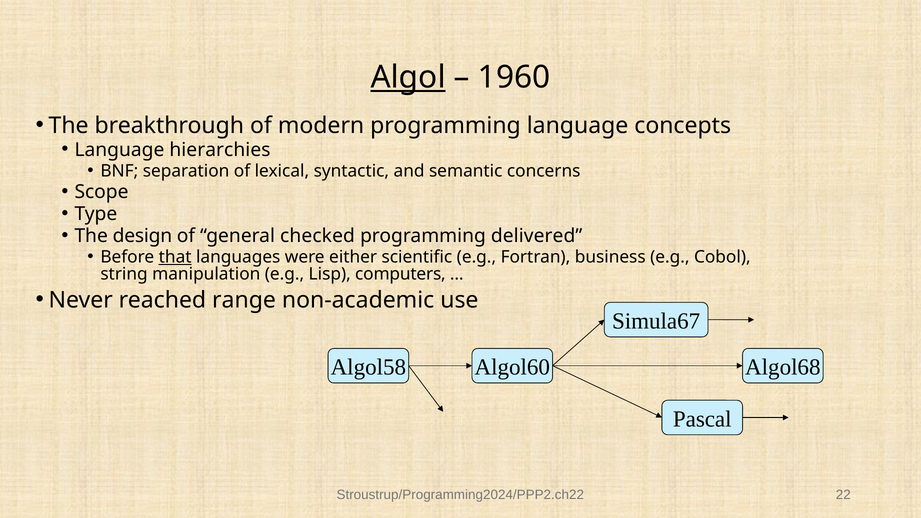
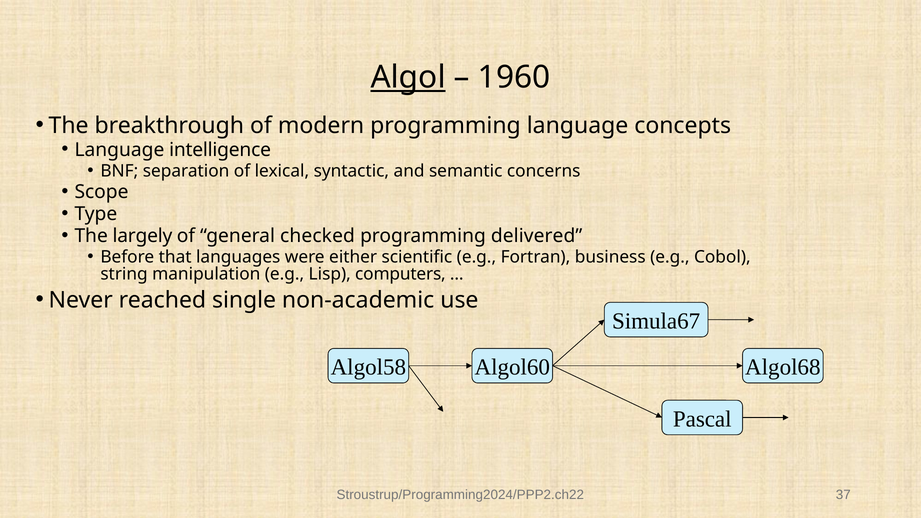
hierarchies: hierarchies -> intelligence (220, 150)
design: design -> largely (142, 236)
that underline: present -> none (175, 257)
range: range -> single (244, 300)
22: 22 -> 37 (843, 495)
